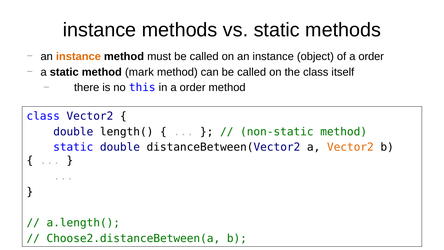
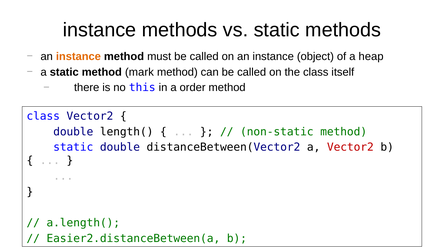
of a order: order -> heap (371, 56)
Vector2 colour: orange -> red (350, 147)
Choose2.distanceBetween(a: Choose2.distanceBetween(a -> Easier2.distanceBetween(a (133, 238)
